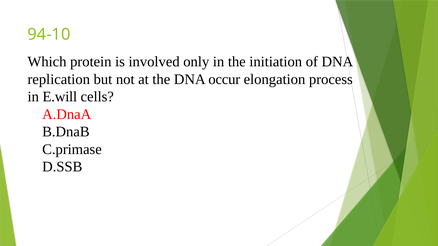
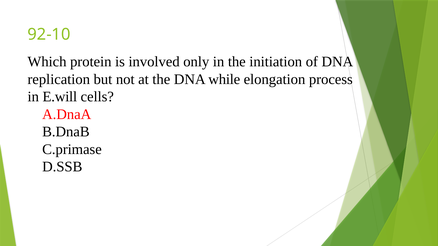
94-10: 94-10 -> 92-10 (49, 35)
occur: occur -> while (224, 79)
